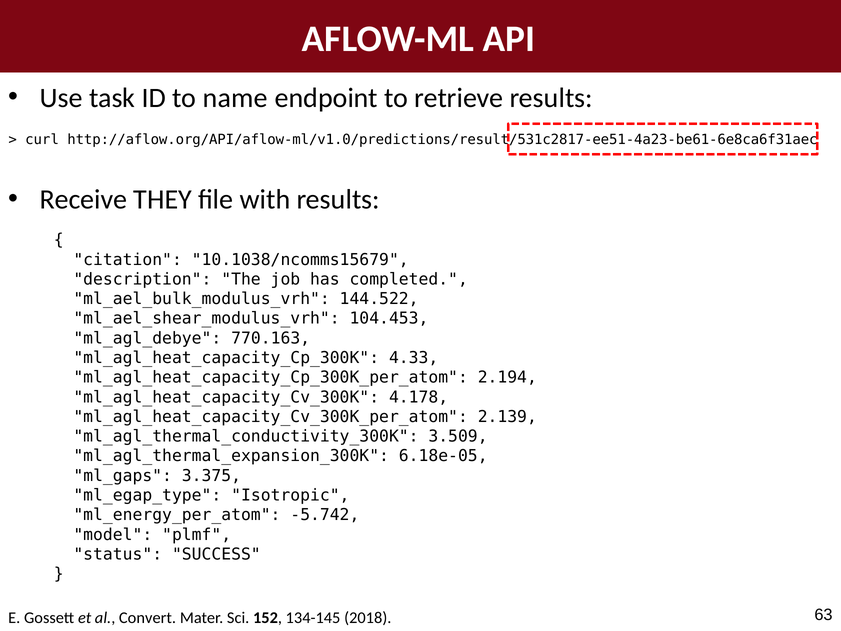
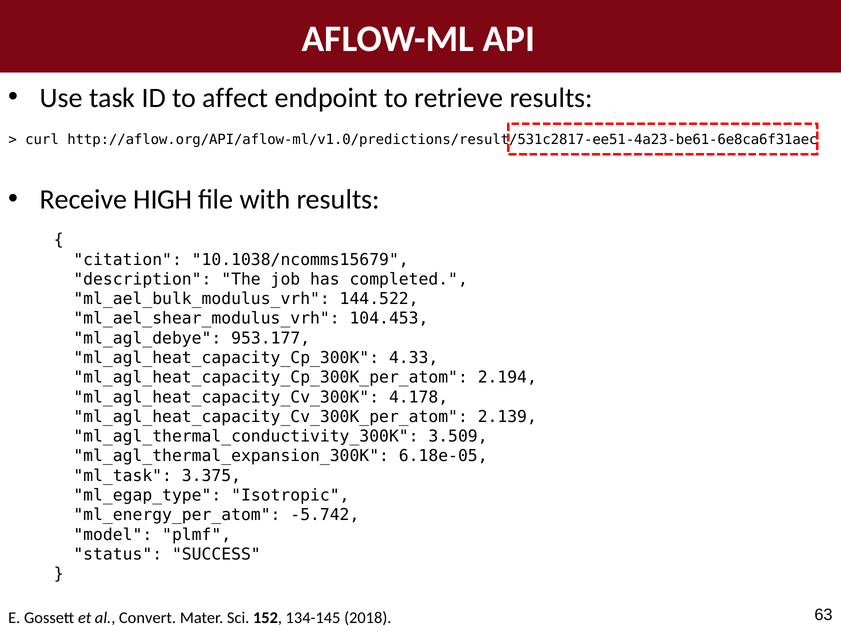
name: name -> affect (235, 98)
THEY: THEY -> HIGH (163, 199)
770.163: 770.163 -> 953.177 (271, 338)
ml_gaps: ml_gaps -> ml_task (123, 476)
